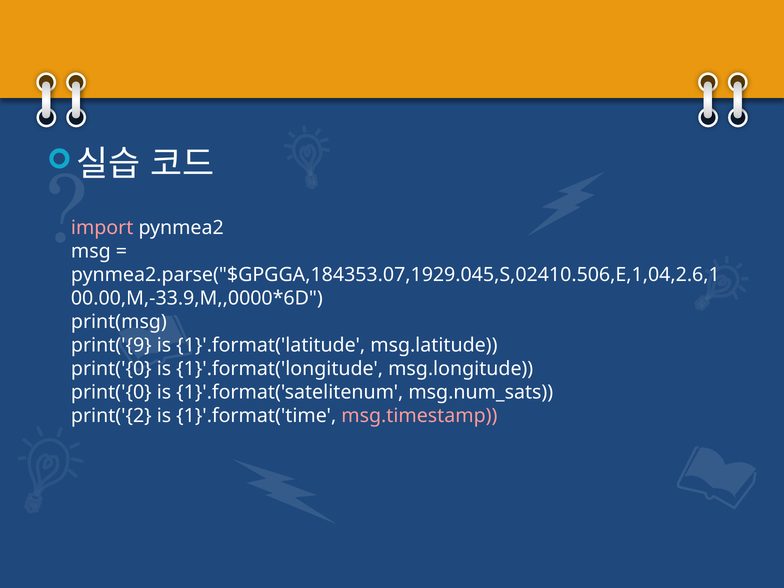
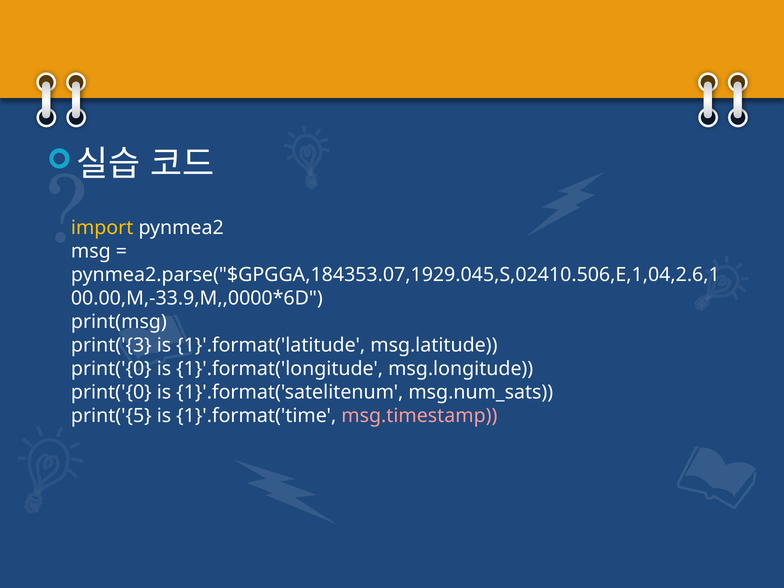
import colour: pink -> yellow (102, 228)
print('{9: print('{9 -> print('{3 (111, 345)
print('{2: print('{2 -> print('{5 (111, 416)
